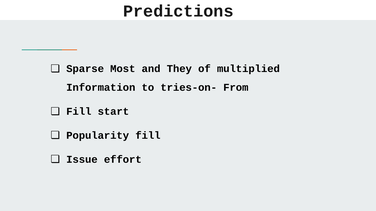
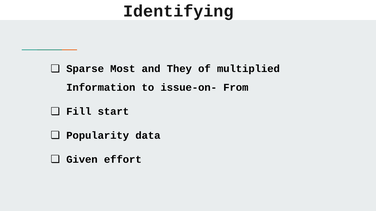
Predictions: Predictions -> Identifying (178, 11)
tries-on-: tries-on- -> issue-on- (189, 88)
Popularity fill: fill -> data (148, 136)
Issue: Issue -> Given (82, 160)
